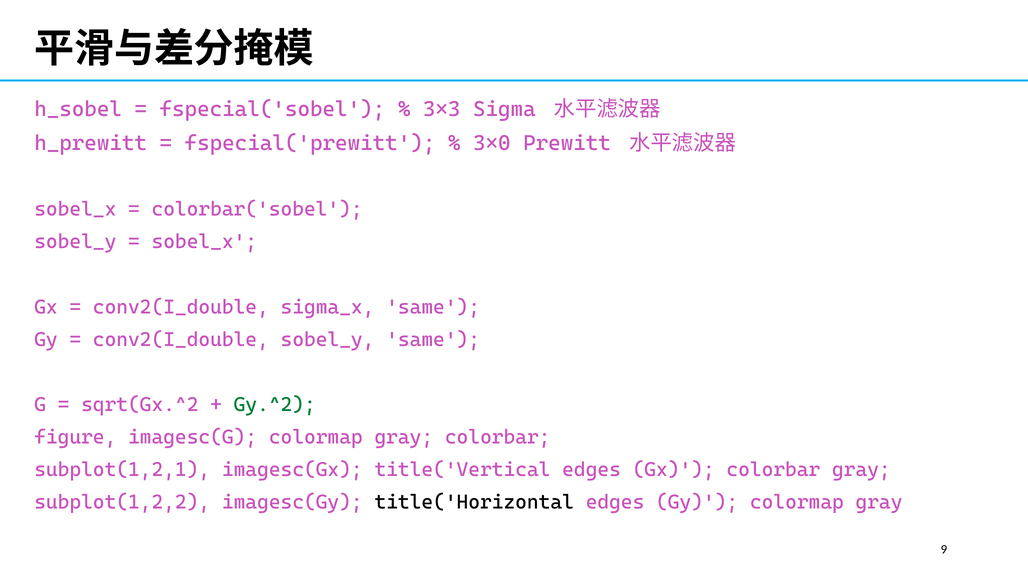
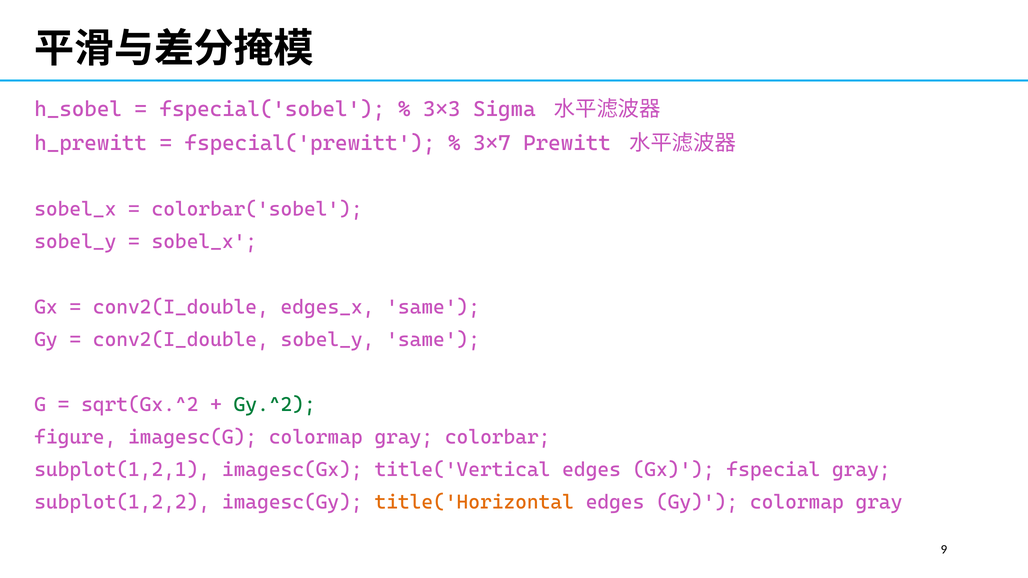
3×0: 3×0 -> 3×7 (492, 143)
sigma_x: sigma_x -> edges_x (328, 307)
Gx colorbar: colorbar -> fspecial (773, 470)
title('Horizontal colour: black -> orange (474, 503)
